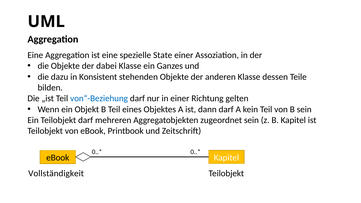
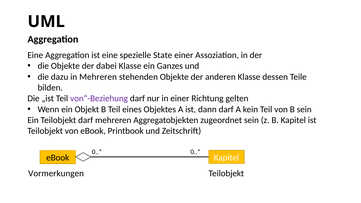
in Konsistent: Konsistent -> Mehreren (98, 77)
von“-Beziehung colour: blue -> purple (99, 98)
Vollständigkeit: Vollständigkeit -> Vormerkungen (56, 173)
